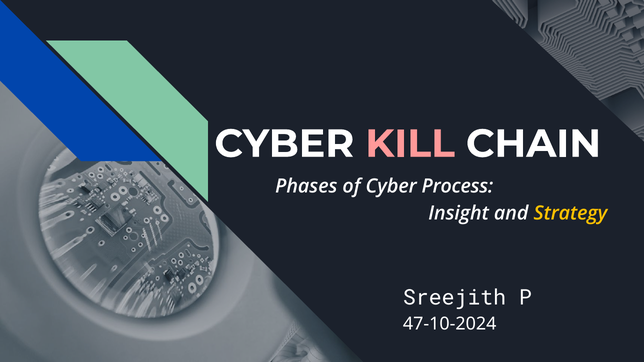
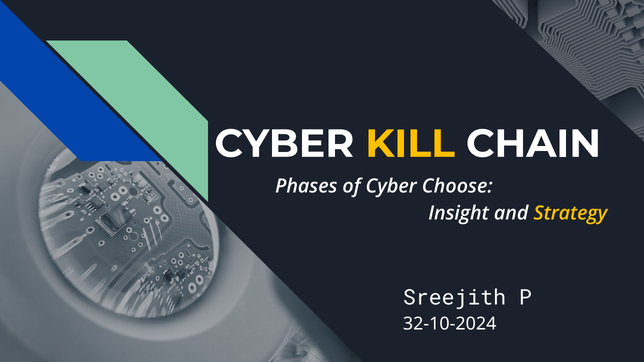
KILL colour: pink -> yellow (410, 144)
Process: Process -> Choose (457, 186)
47-10-2024: 47-10-2024 -> 32-10-2024 (450, 324)
